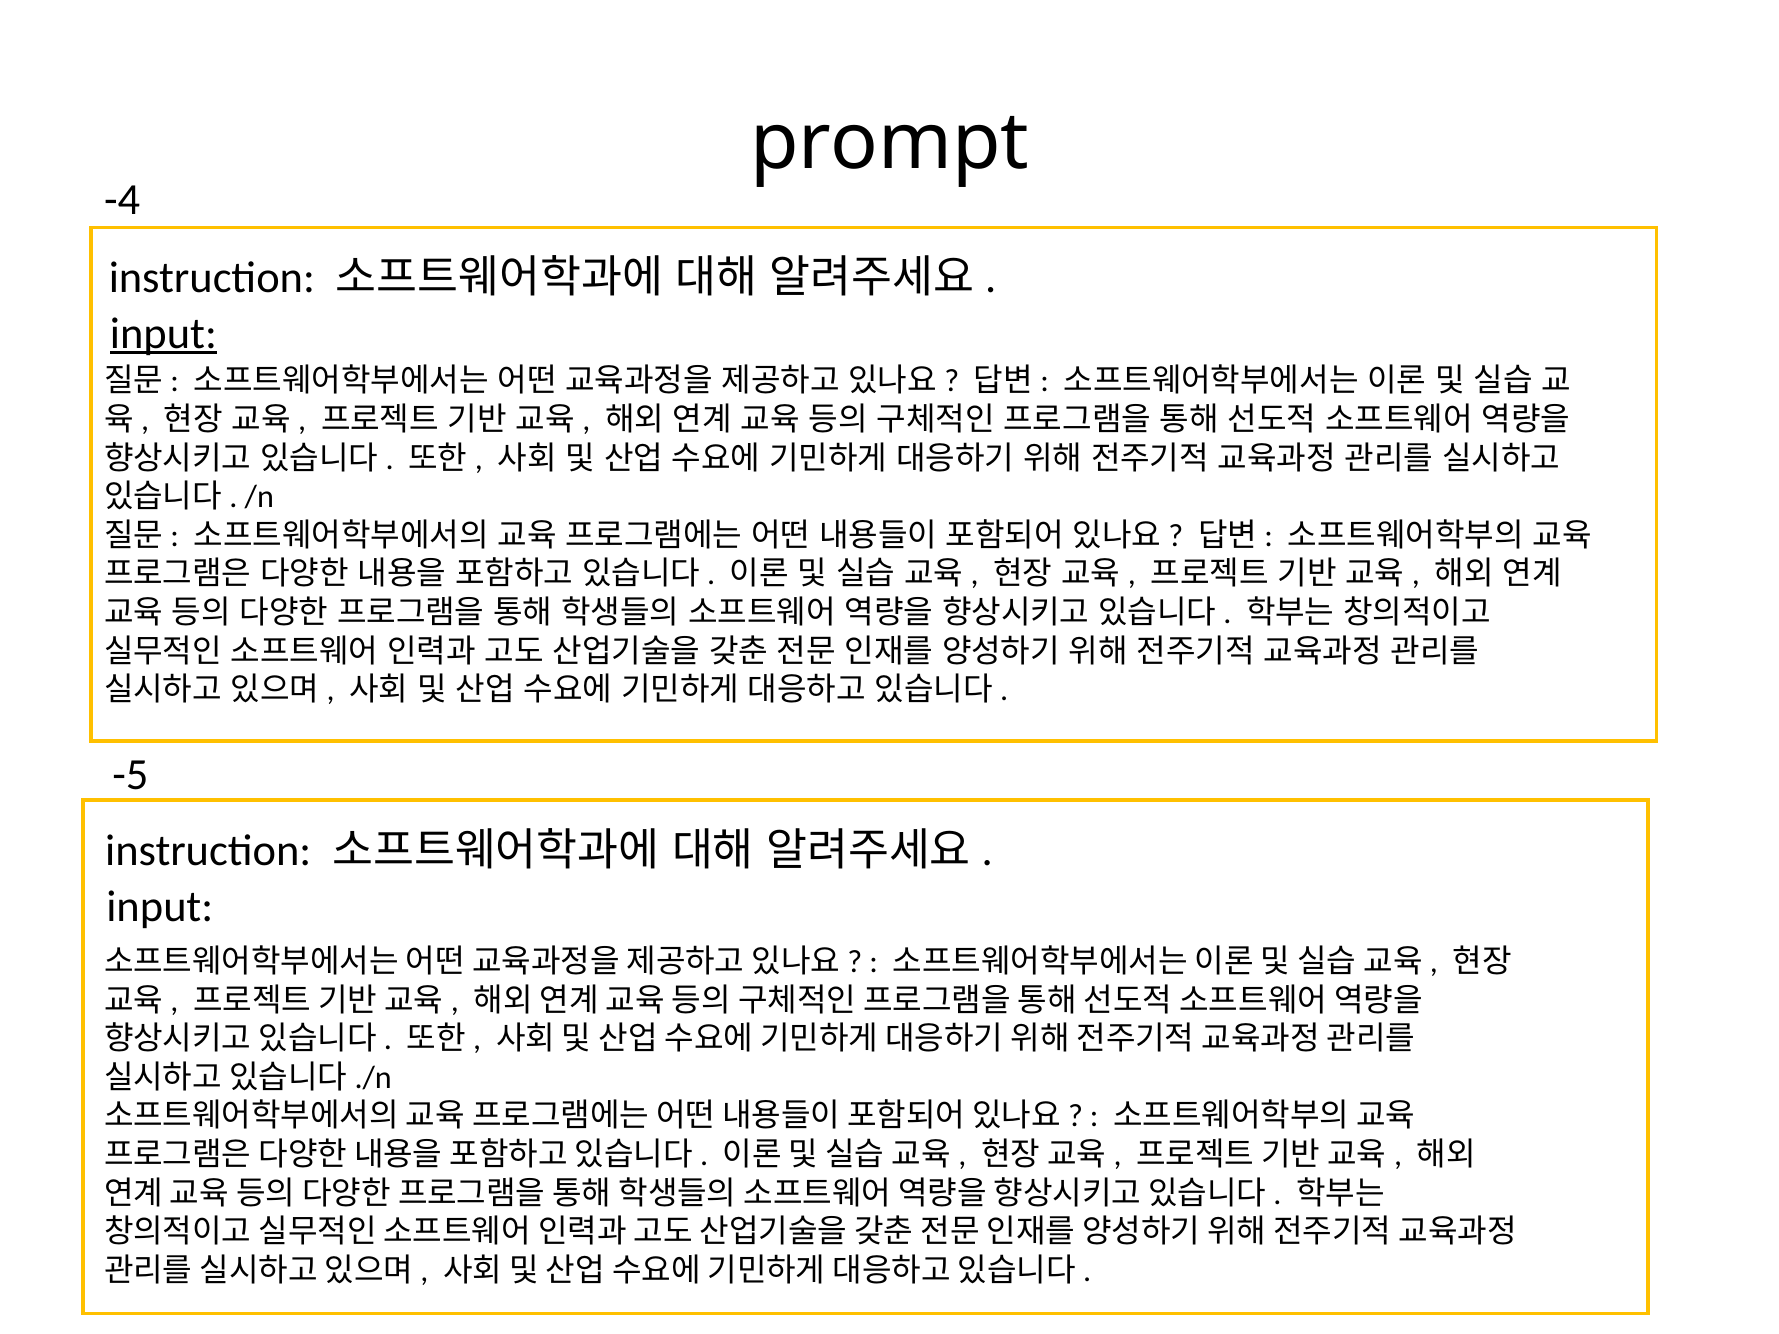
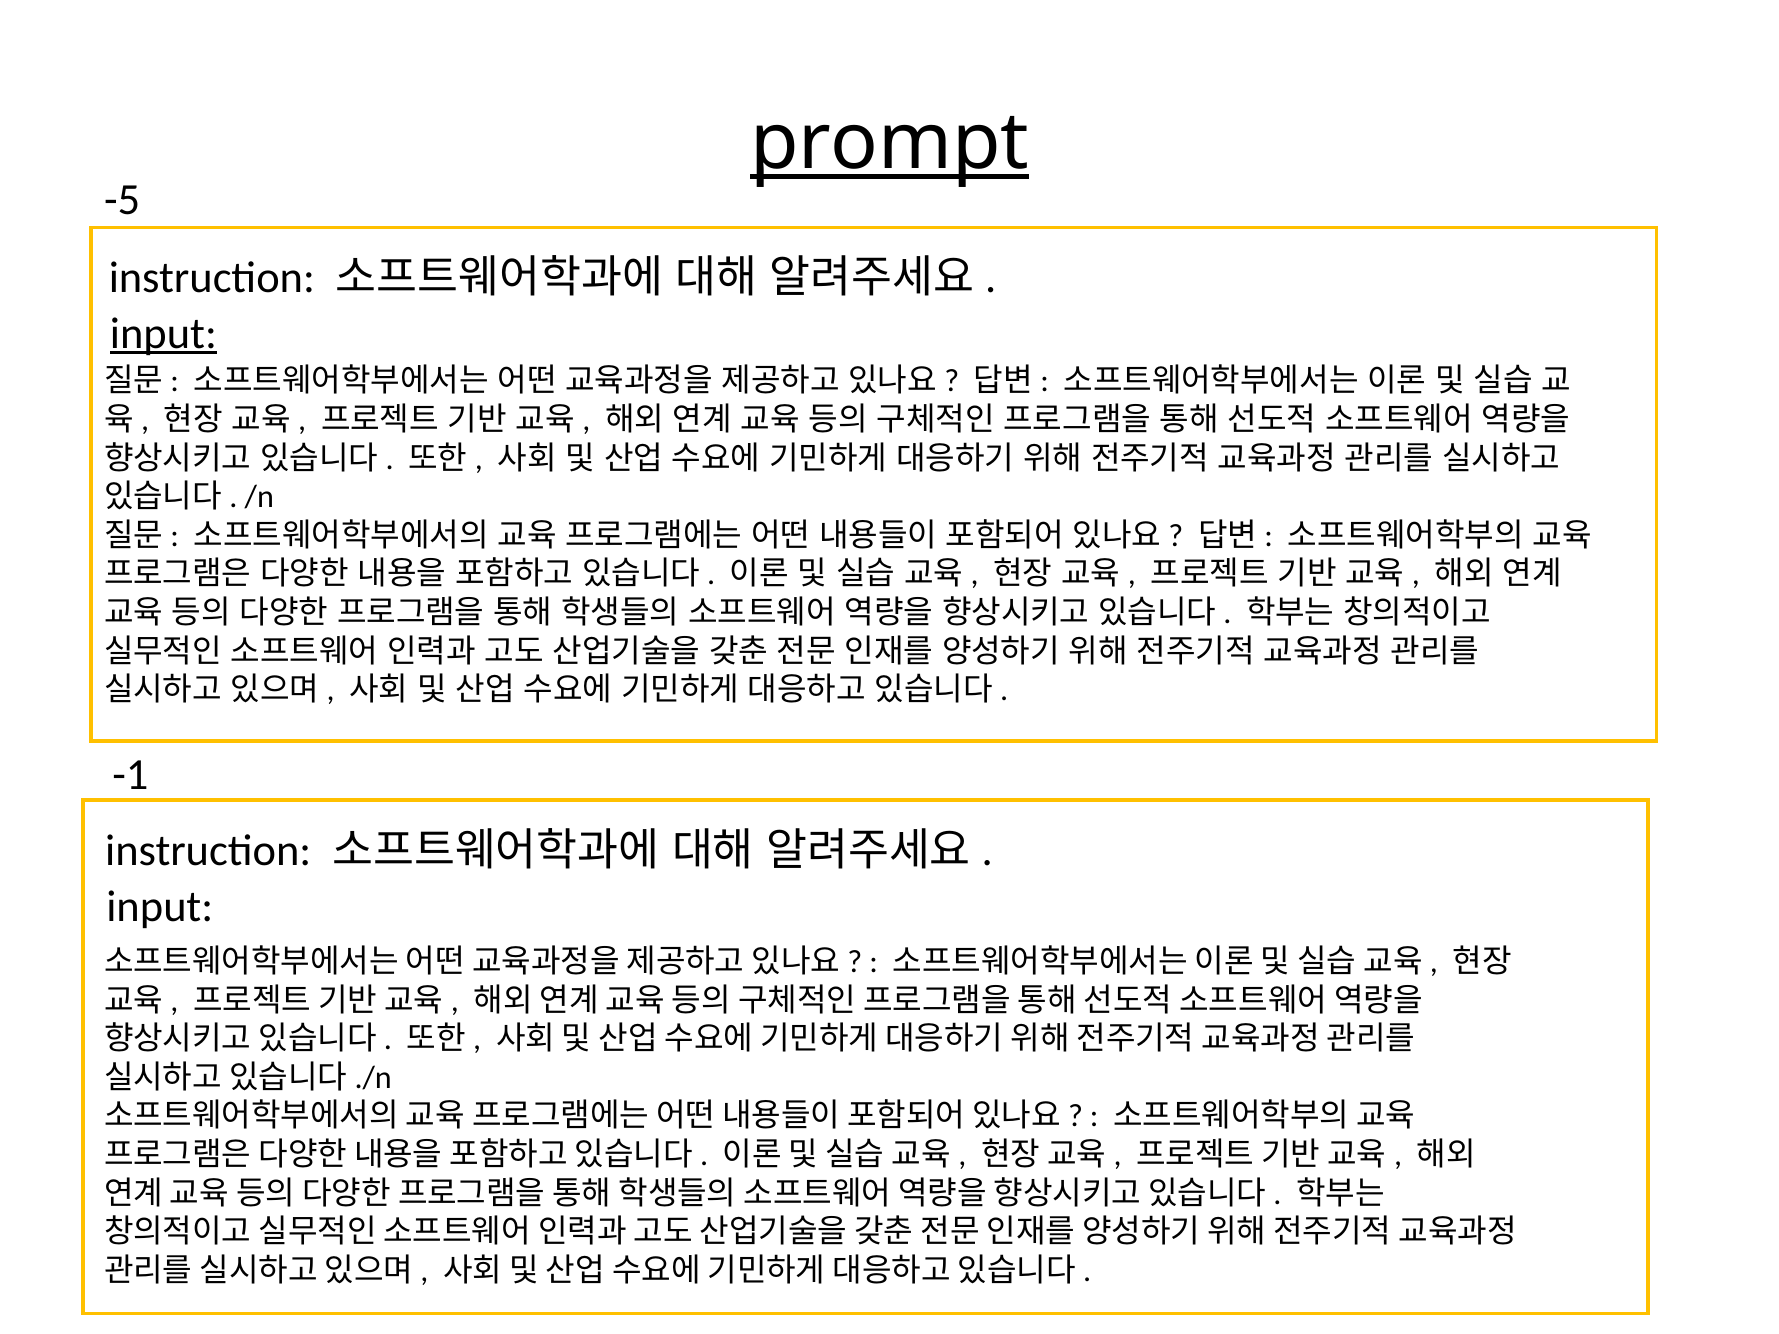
prompt underline: none -> present (890, 142)
-4: -4 -> -5 (122, 200)
-5: -5 -> -1 (130, 775)
